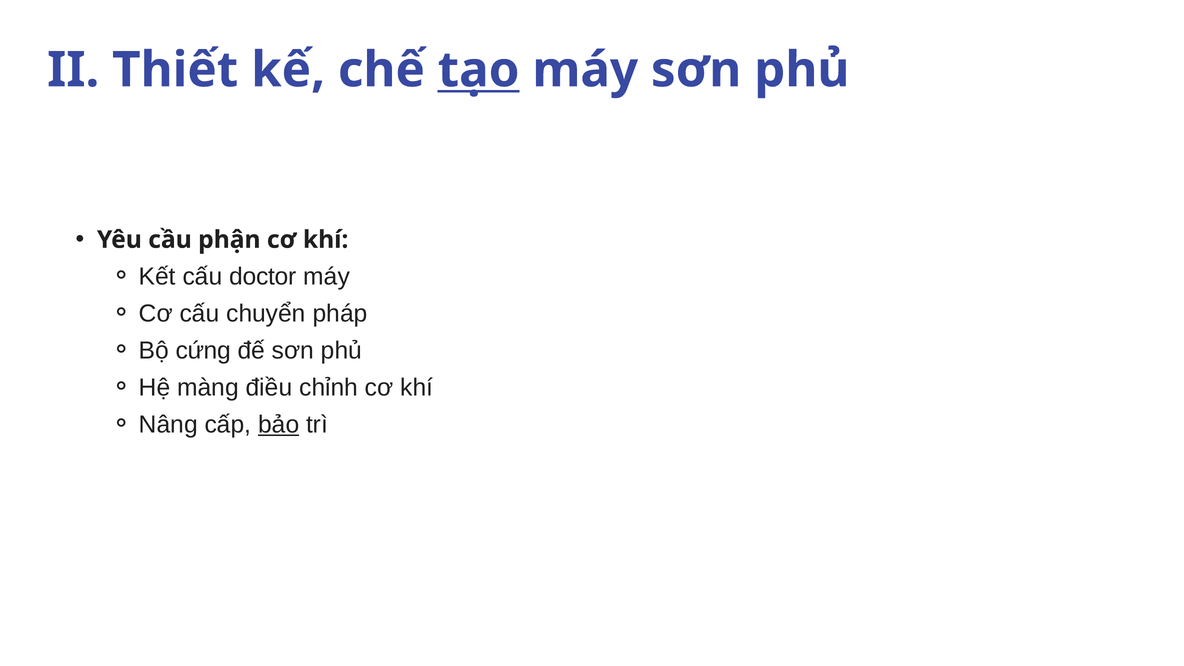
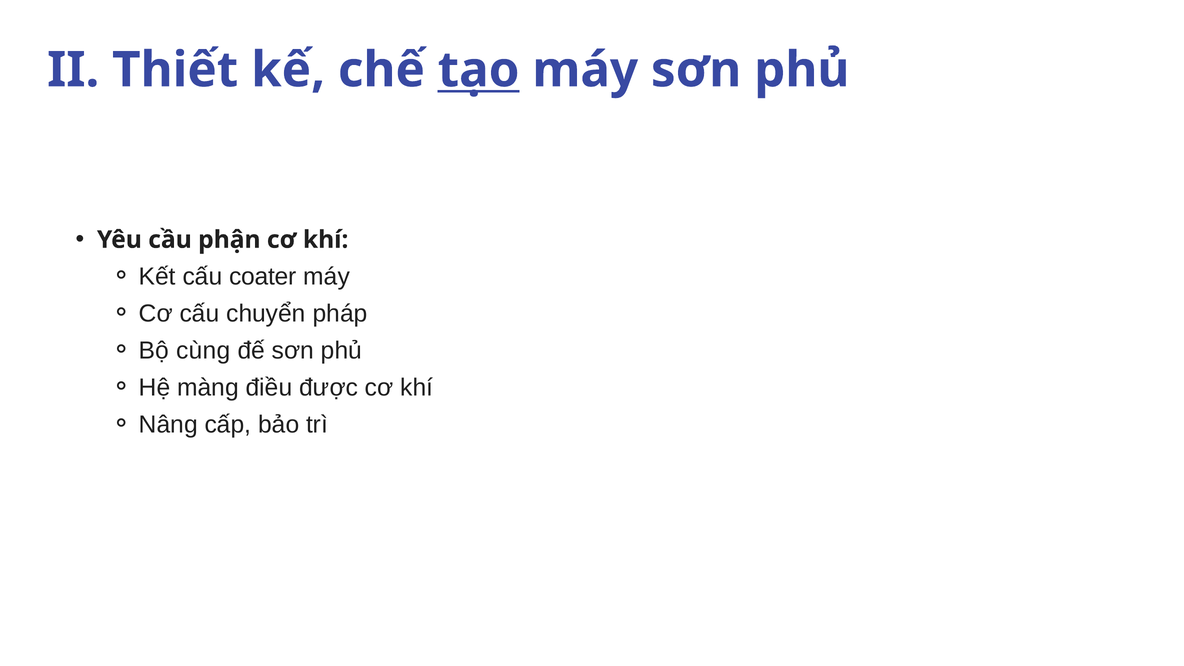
doctor: doctor -> coater (263, 277)
cứng: cứng -> cùng (203, 351)
chỉnh: chỉnh -> được (329, 388)
bảo underline: present -> none (279, 425)
